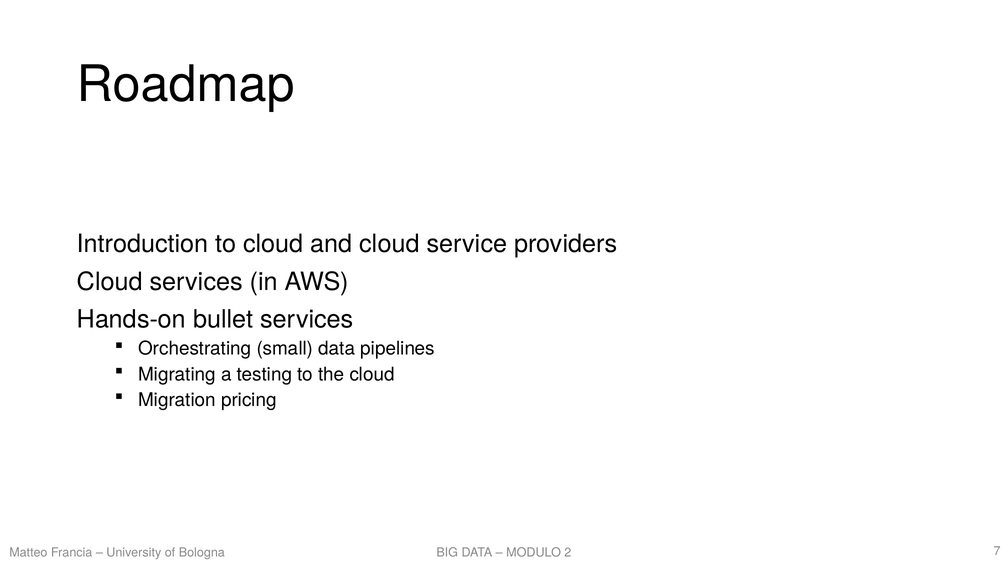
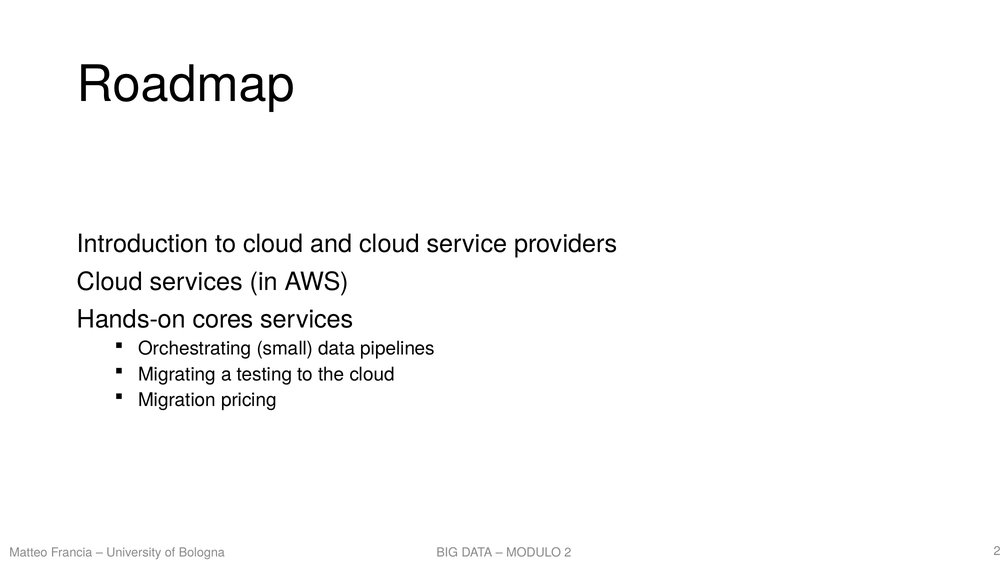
bullet: bullet -> cores (223, 320)
Bologna 7: 7 -> 2 (997, 551)
